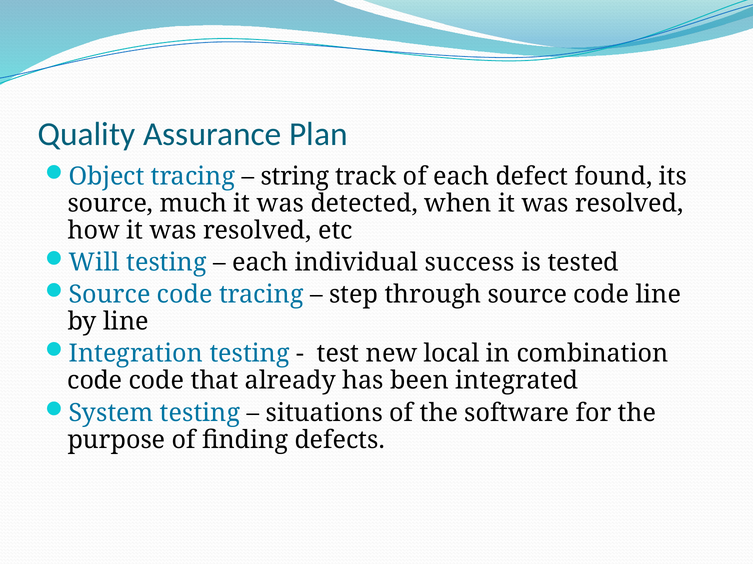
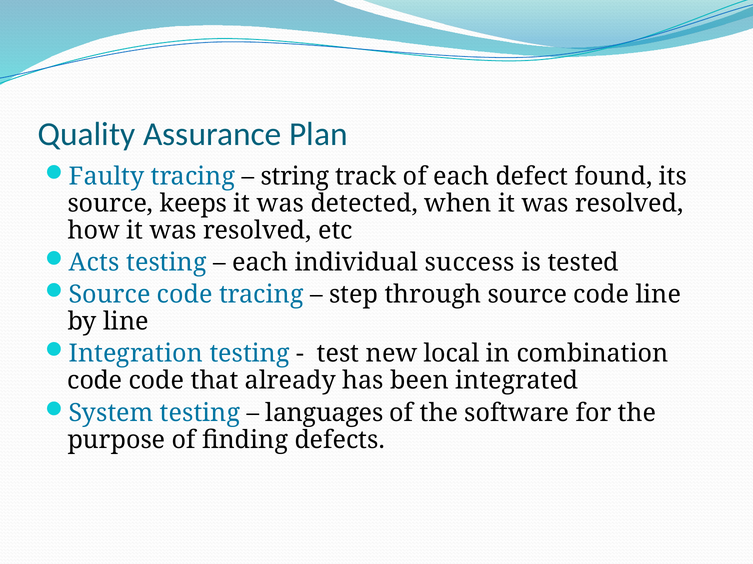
Object: Object -> Faulty (107, 176)
much: much -> keeps (193, 204)
Will: Will -> Acts (94, 263)
situations: situations -> languages (324, 413)
